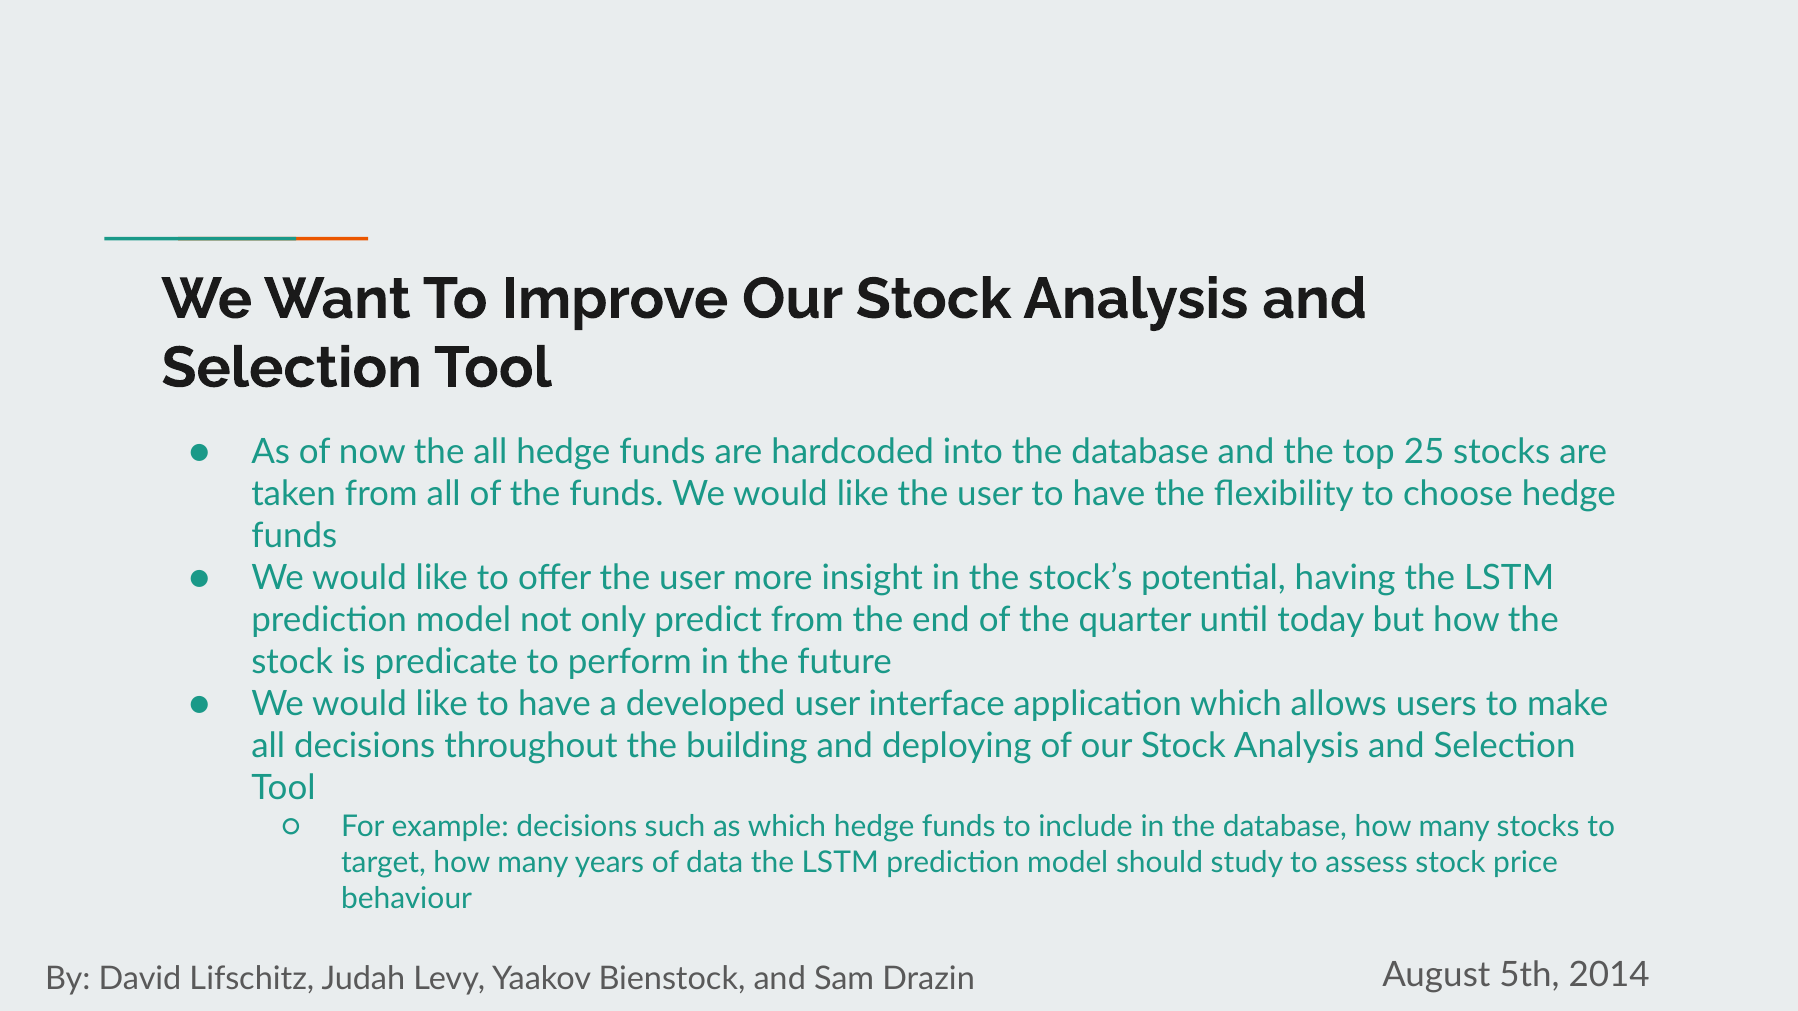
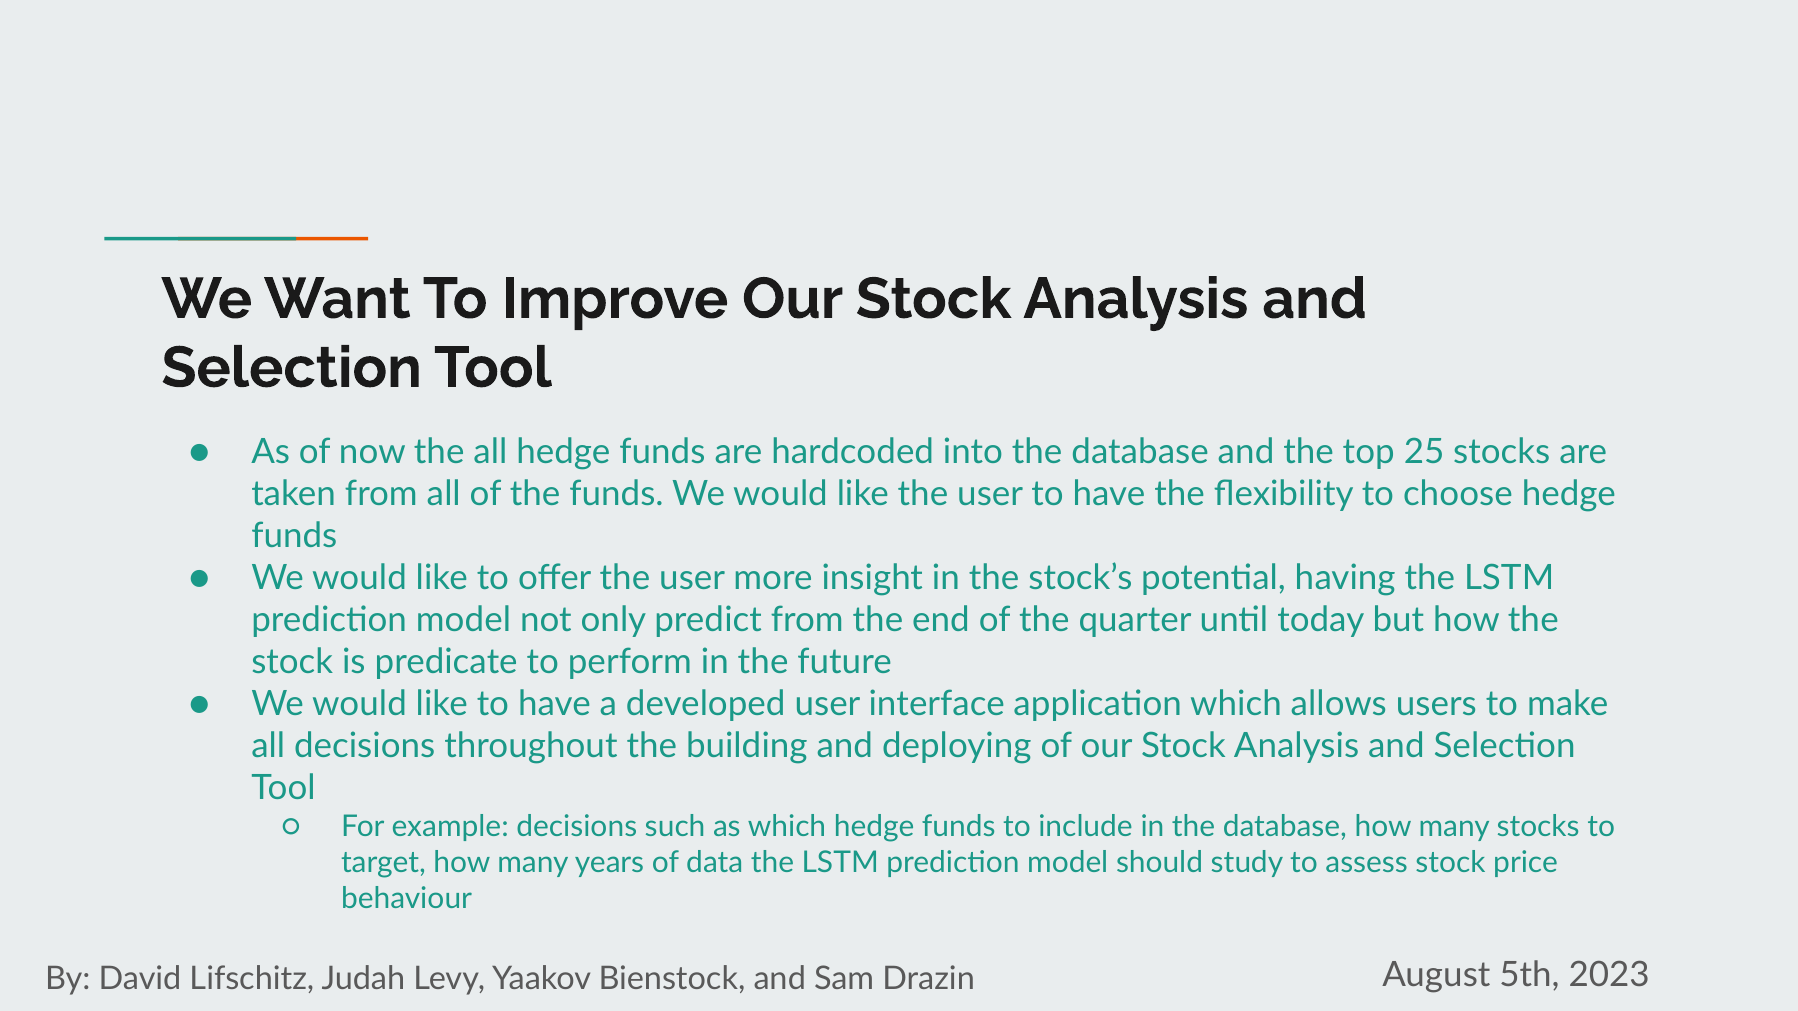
2014: 2014 -> 2023 (1609, 976)
